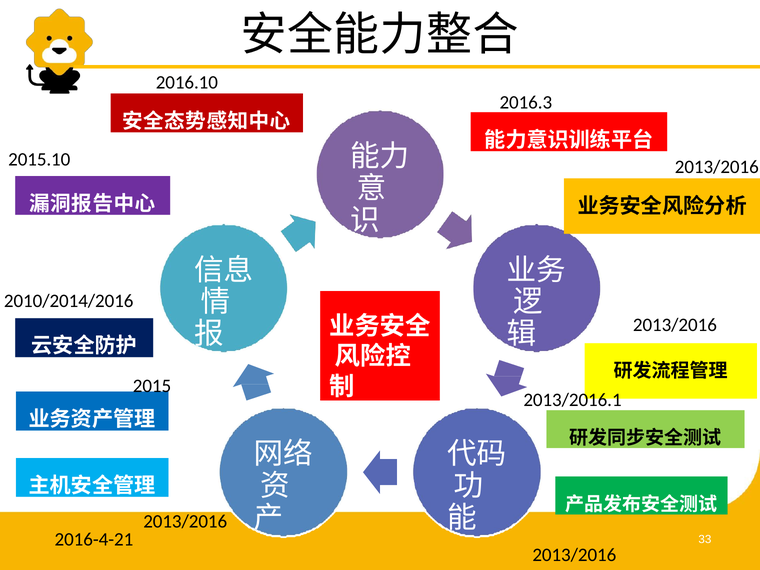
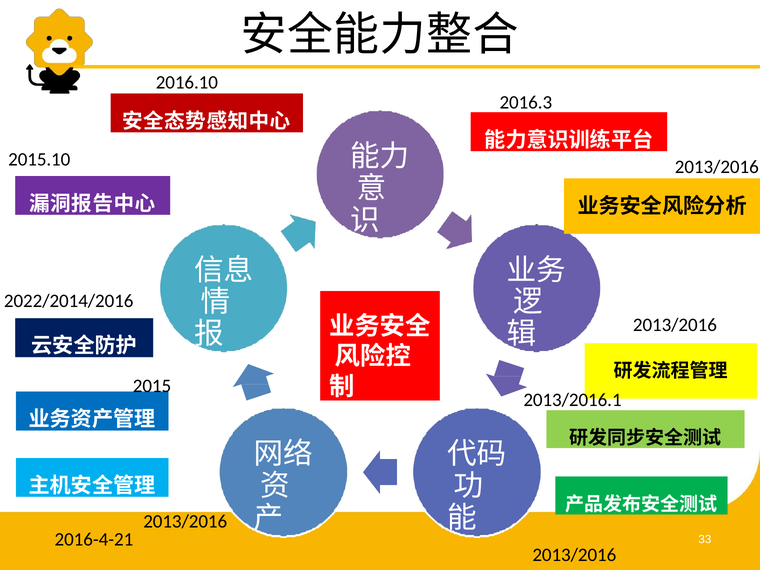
2010/2014/2016: 2010/2014/2016 -> 2022/2014/2016 (69, 301)
